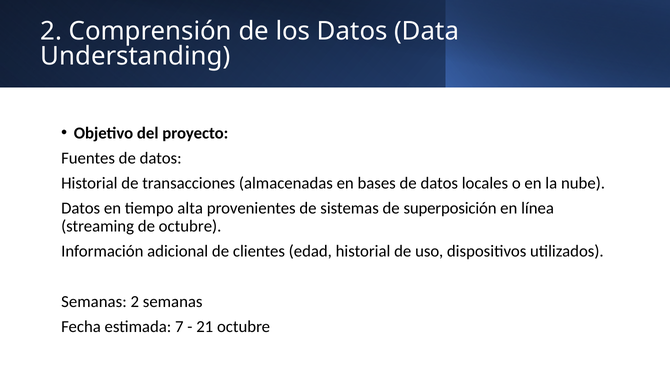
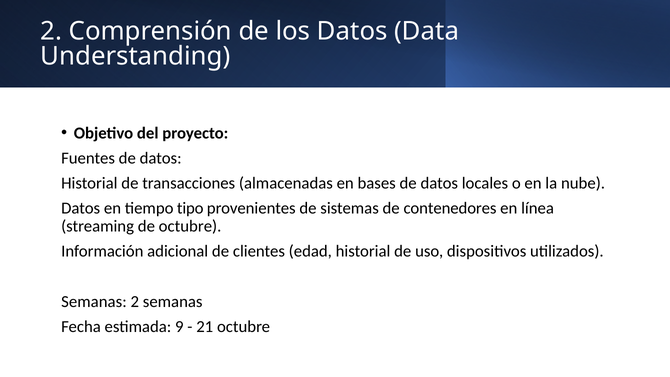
alta: alta -> tipo (190, 208)
superposición: superposición -> contenedores (450, 208)
7: 7 -> 9 (179, 327)
